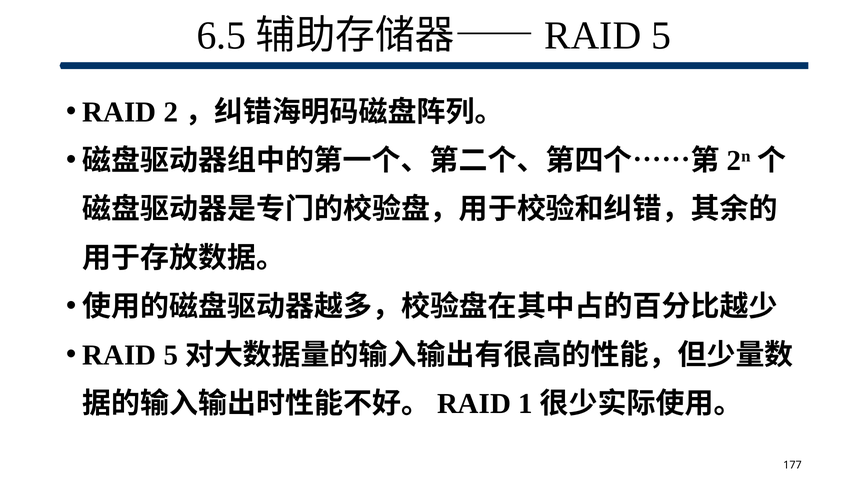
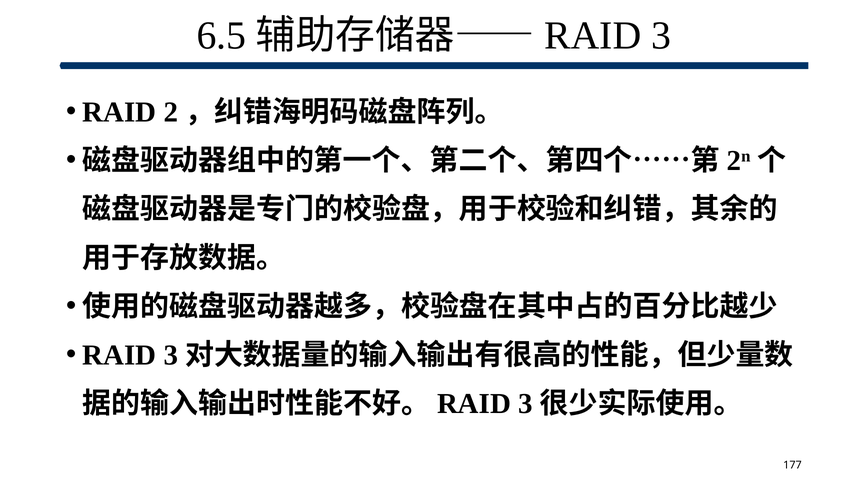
5: 5 -> 3 (661, 36)
5: 5 -> 3 (171, 355)
1: 1 -> 3 (525, 404)
